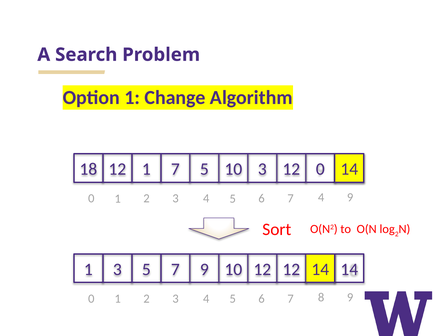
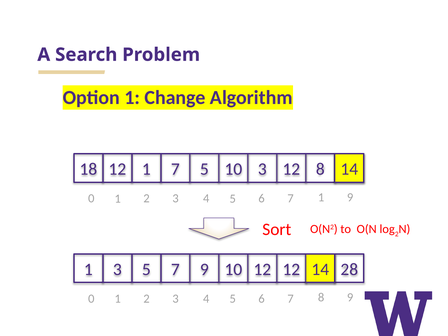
12 0: 0 -> 8 (320, 169)
7 4: 4 -> 1 (321, 197)
14: 14 -> 28 (349, 269)
